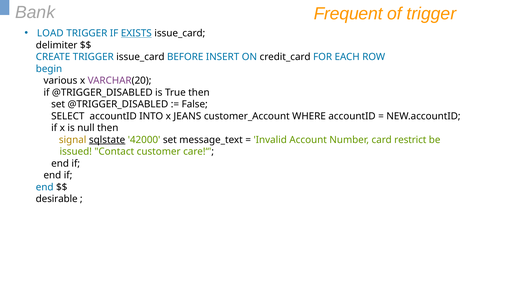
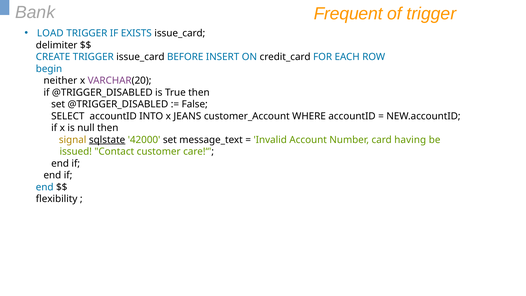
EXISTS underline: present -> none (136, 33)
various: various -> neither (60, 81)
restrict: restrict -> having (410, 140)
desirable: desirable -> flexibility (57, 199)
